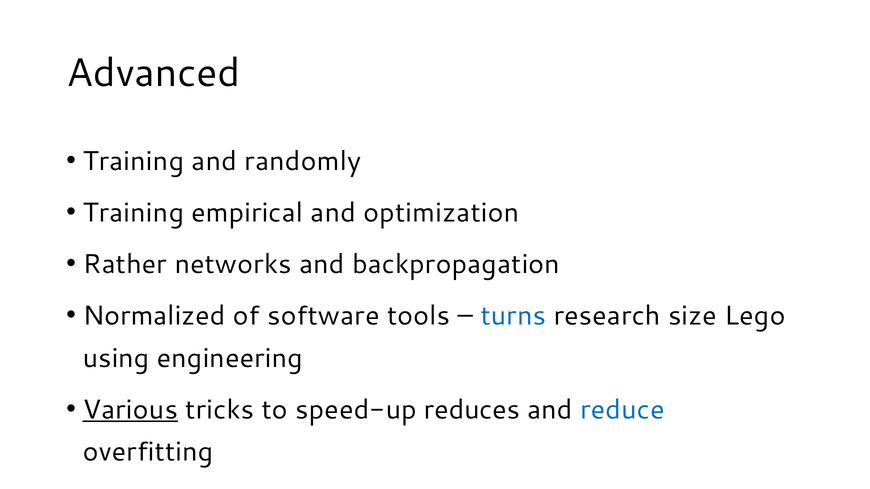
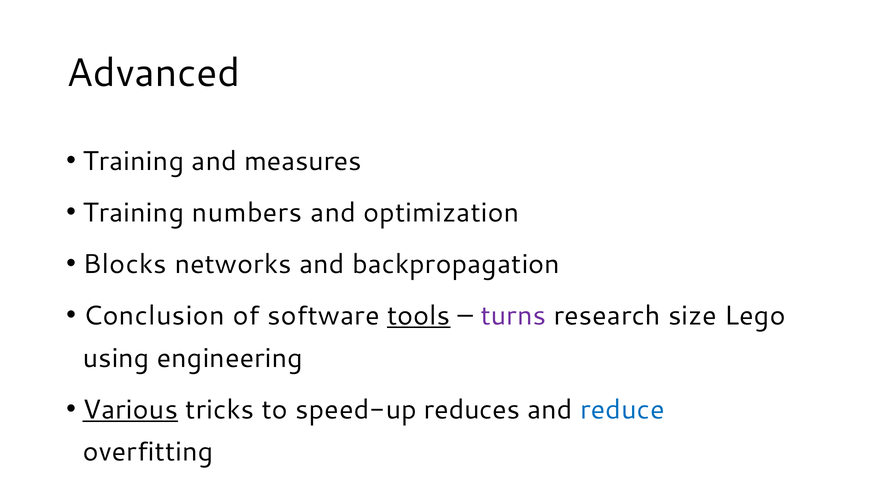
randomly: randomly -> measures (303, 162)
empirical: empirical -> numbers (247, 213)
Rather: Rather -> Blocks (125, 264)
Normalized: Normalized -> Conclusion (154, 316)
tools underline: none -> present (419, 316)
turns colour: blue -> purple (513, 316)
